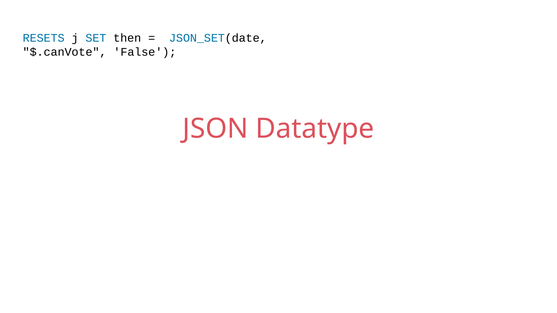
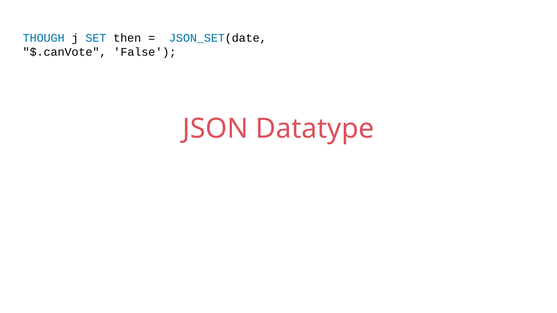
RESETS: RESETS -> THOUGH (44, 38)
